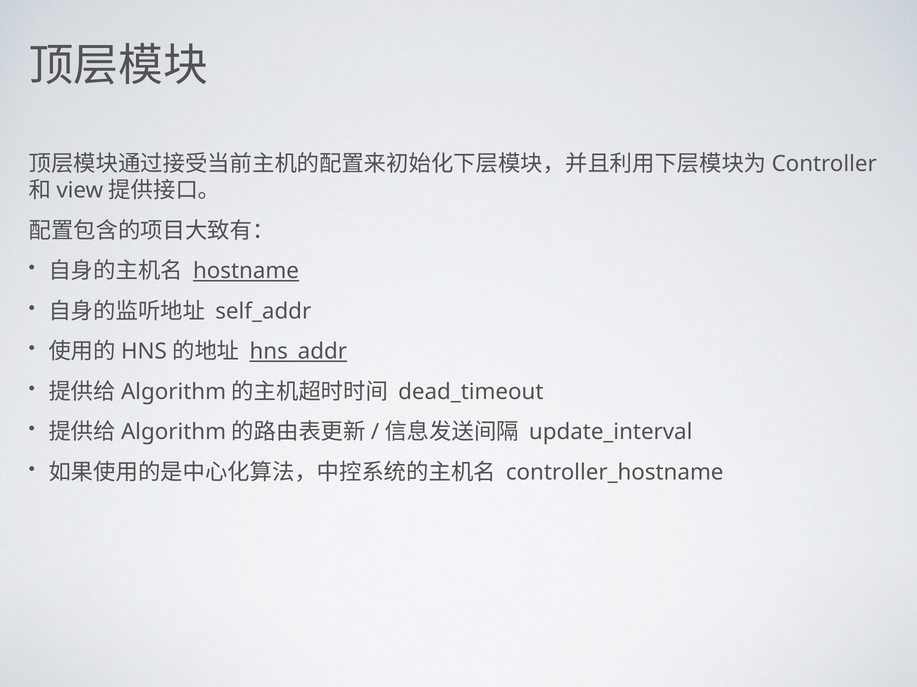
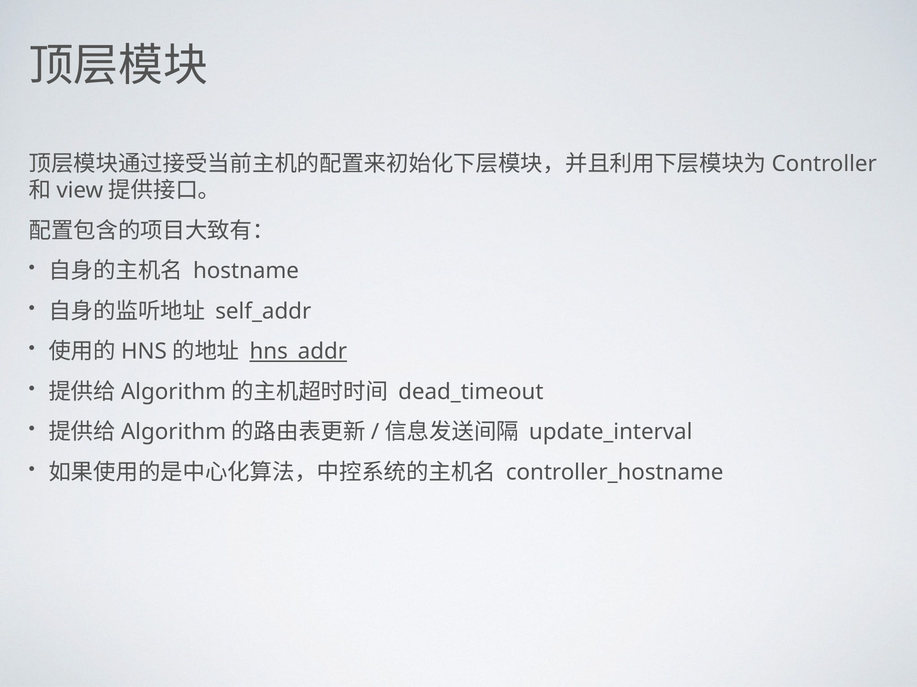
hostname underline: present -> none (246, 271)
